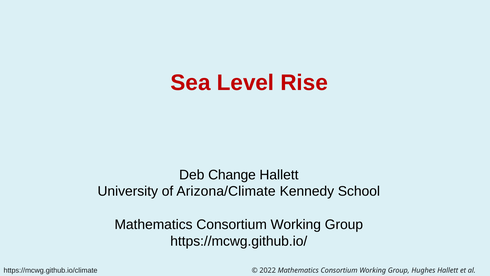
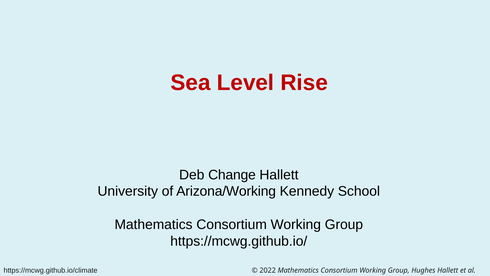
Arizona/Climate: Arizona/Climate -> Arizona/Working (226, 191)
